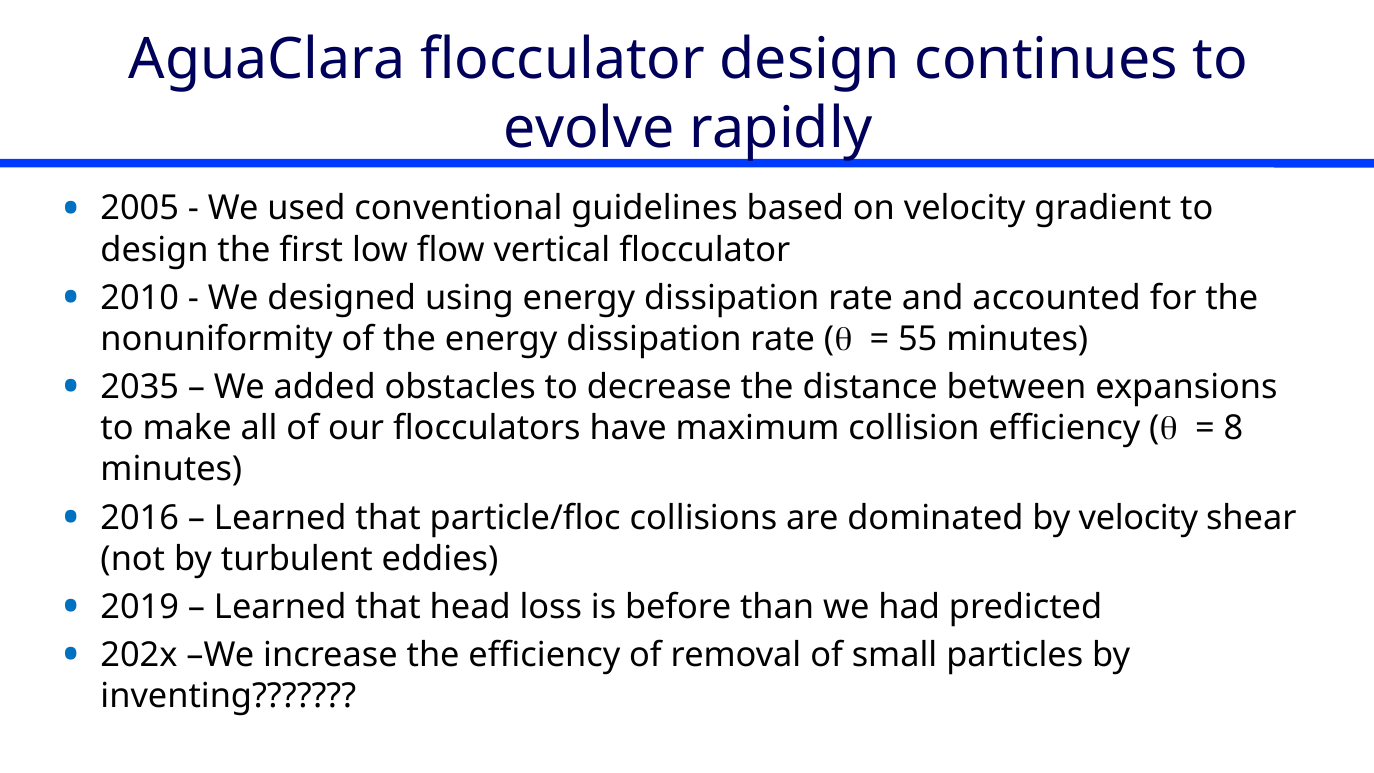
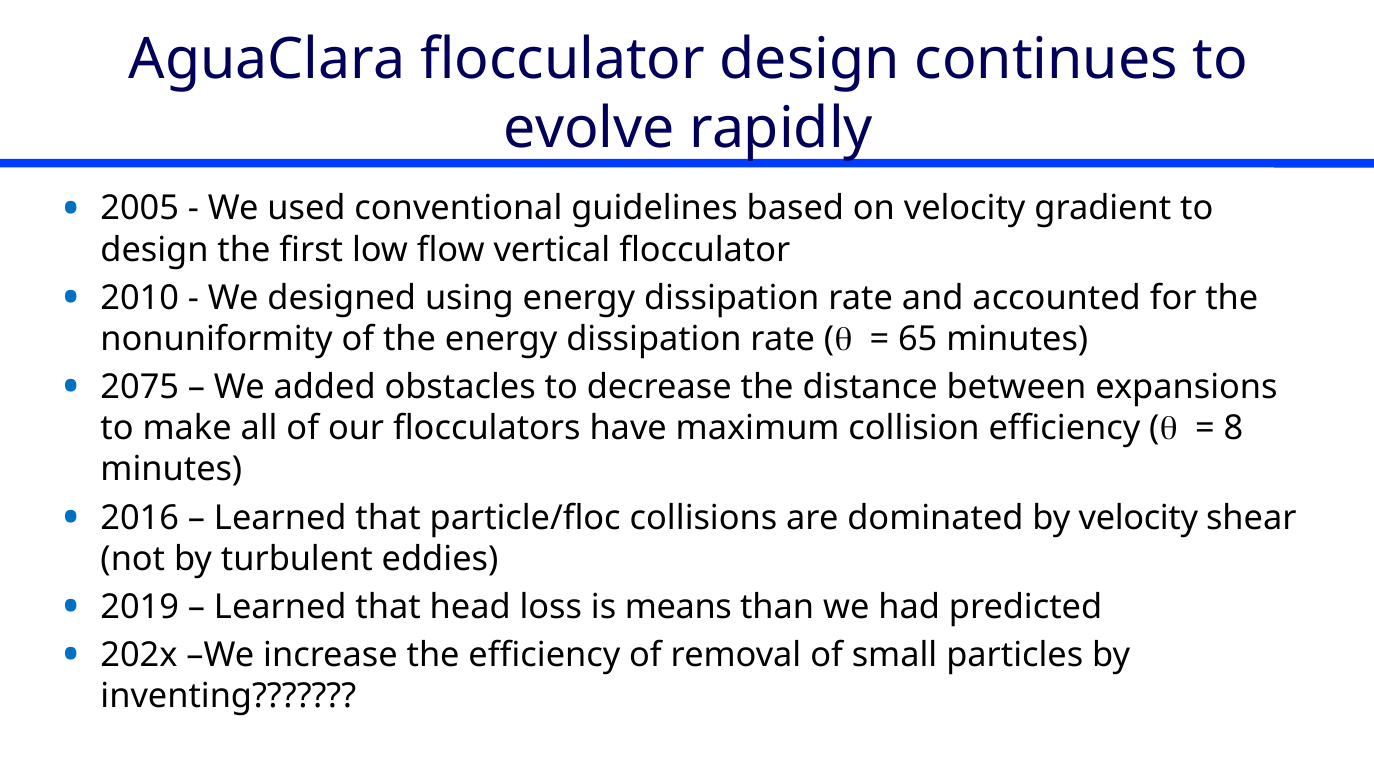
55: 55 -> 65 (918, 339)
2035: 2035 -> 2075 (140, 387)
before: before -> means (678, 607)
